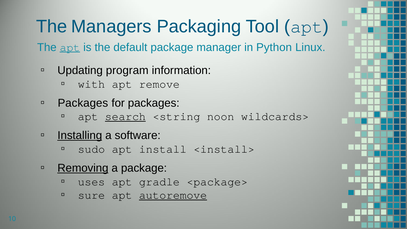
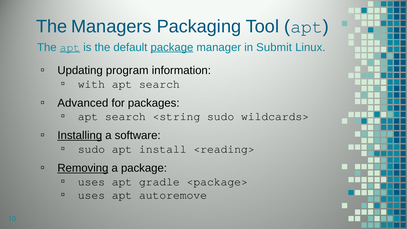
package underline: none -> present (172, 47)
Python: Python -> Submit (274, 47)
remove: remove -> search (159, 84)
Packages: Packages -> Advanced (83, 103)
search underline: present -> none (125, 116)
<string noon: noon -> sudo (221, 116)
<install>: <install> -> <reading> (224, 149)
sure: sure -> uses (91, 195)
autoremove underline: present -> none (173, 195)
